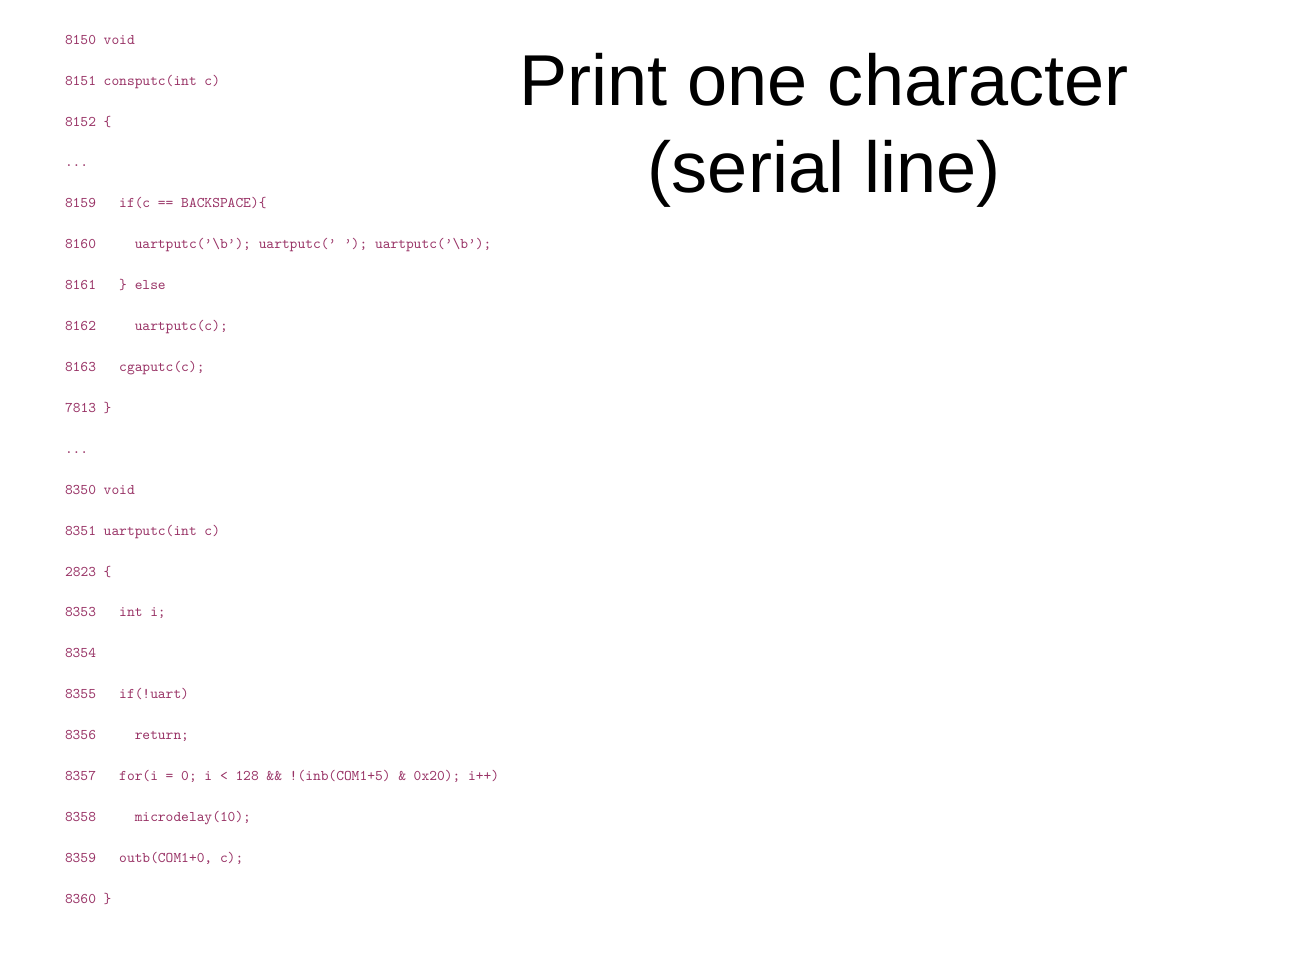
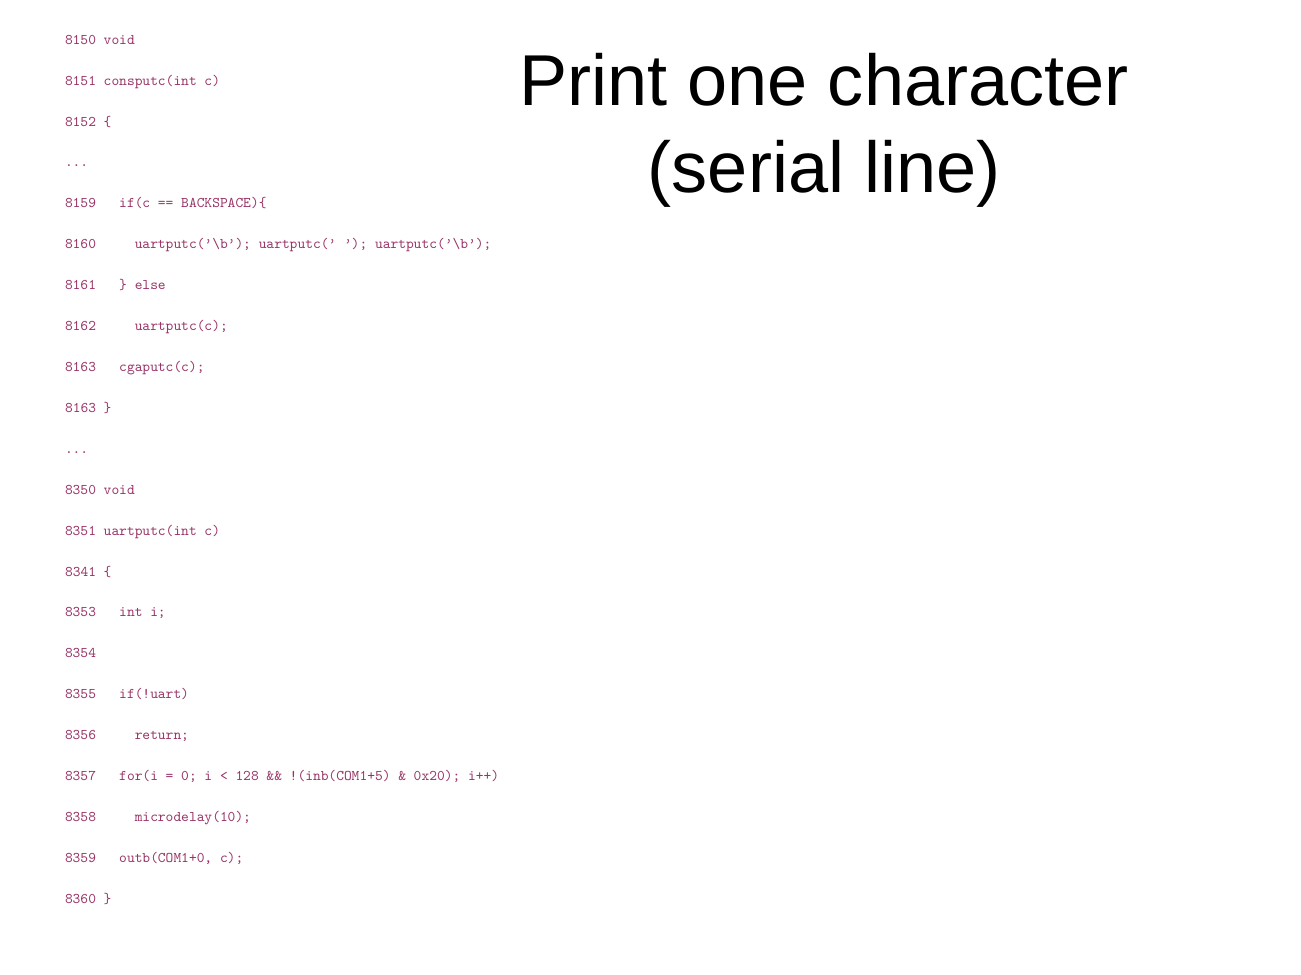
7813: 7813 -> 8163 (81, 408)
2823: 2823 -> 8341 (81, 572)
